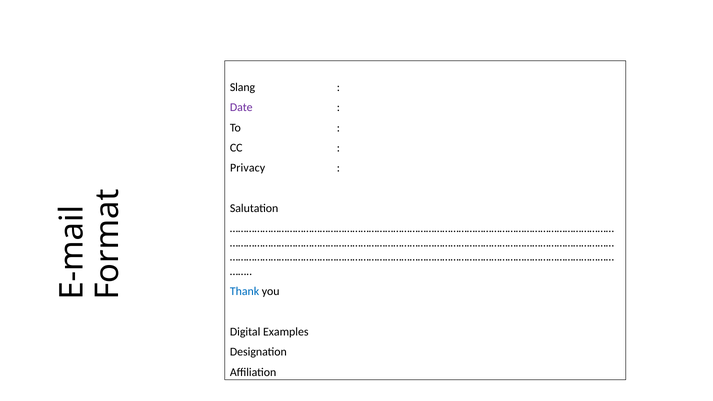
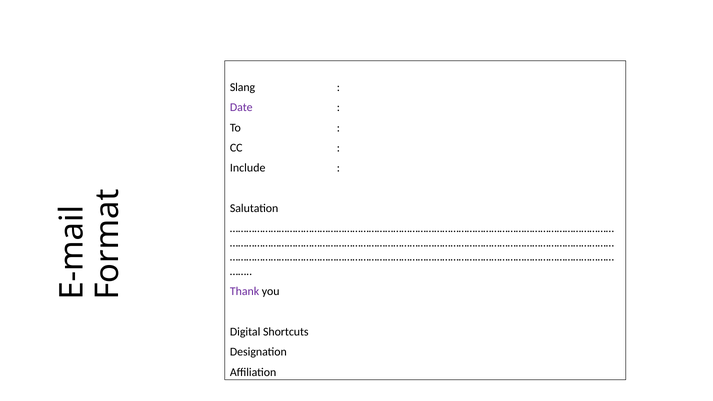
Privacy: Privacy -> Include (248, 168)
Thank colour: blue -> purple (245, 292)
Examples: Examples -> Shortcuts (286, 332)
